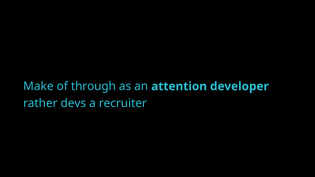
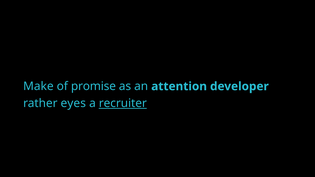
through: through -> promise (93, 86)
devs: devs -> eyes (73, 103)
recruiter underline: none -> present (123, 103)
